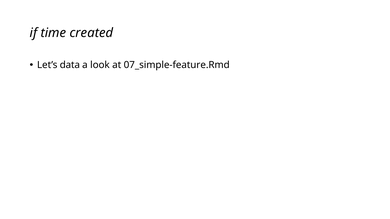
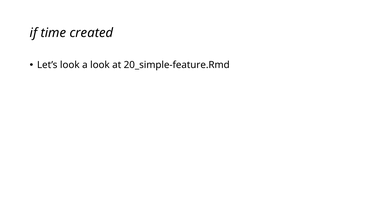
Let’s data: data -> look (70, 65)
07_simple-feature.Rmd: 07_simple-feature.Rmd -> 20_simple-feature.Rmd (177, 65)
